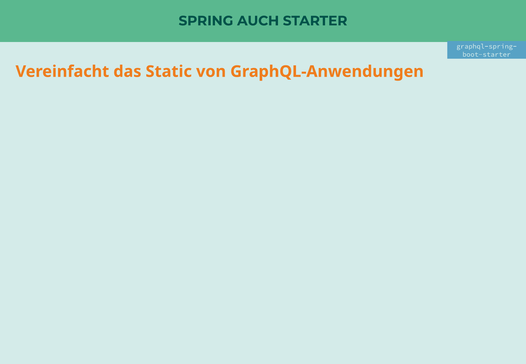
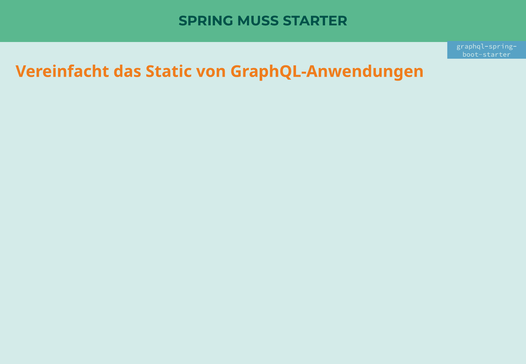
AUCH: AUCH -> MUSS (258, 21)
